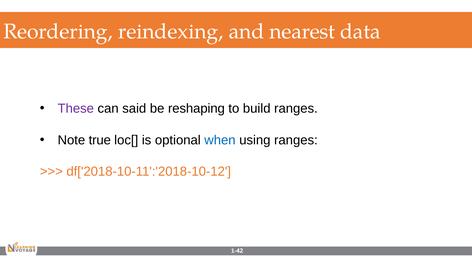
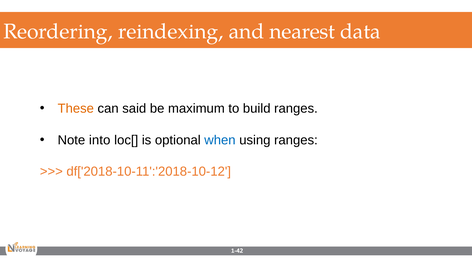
These colour: purple -> orange (76, 108)
reshaping: reshaping -> maximum (196, 108)
true: true -> into (100, 140)
